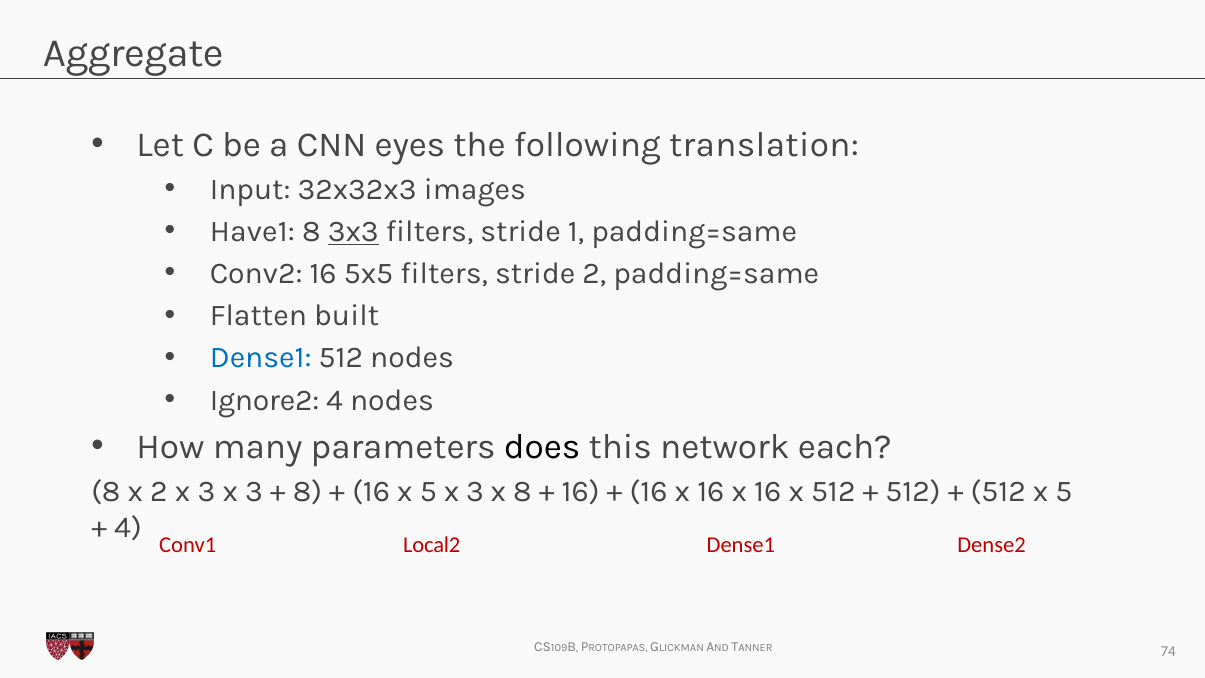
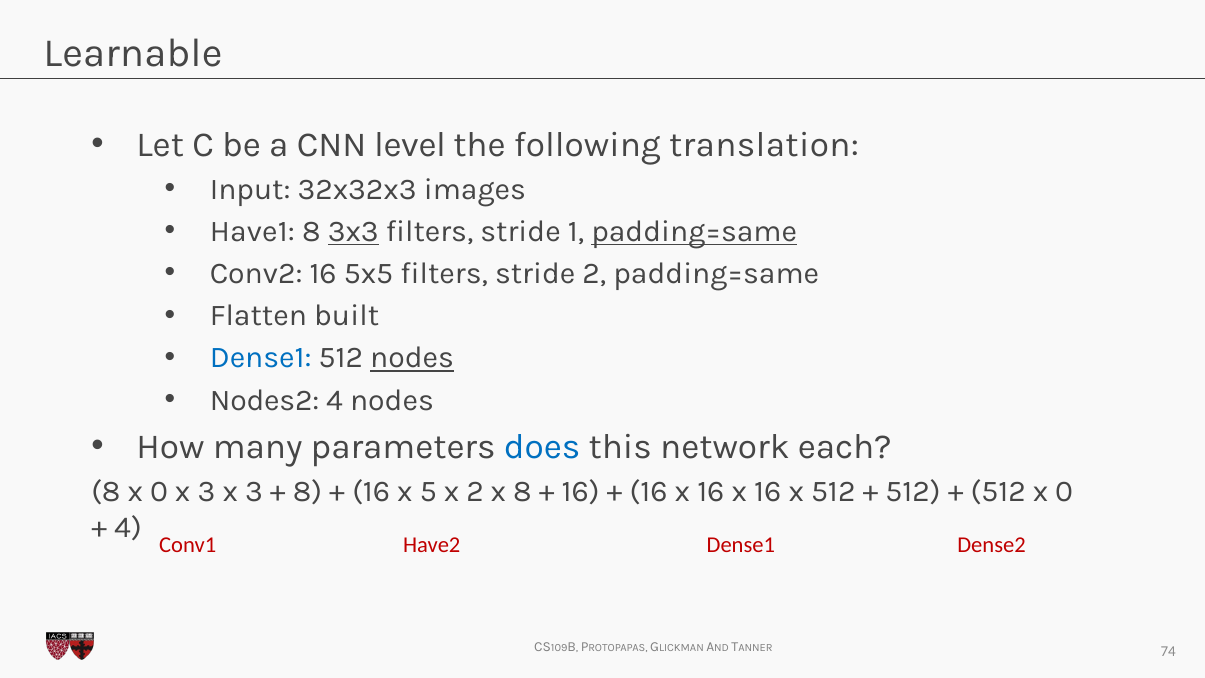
Aggregate: Aggregate -> Learnable (133, 53)
eyes: eyes -> level (410, 144)
padding=same underline: none -> present (694, 231)
nodes underline: none -> present (412, 358)
Ignore2: Ignore2 -> Nodes2 (265, 400)
does colour: black -> blue (542, 447)
8 x 2: 2 -> 0 (159, 491)
5 x 3: 3 -> 2 (475, 491)
512 x 5: 5 -> 0 (1064, 491)
Local2: Local2 -> Have2 (432, 544)
